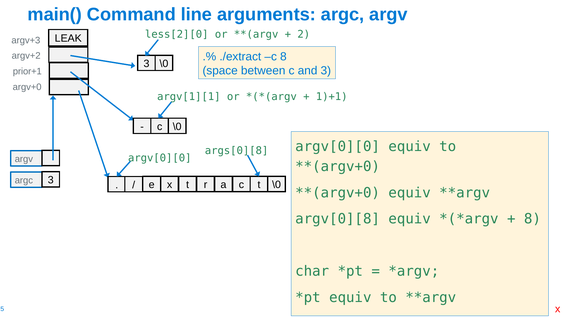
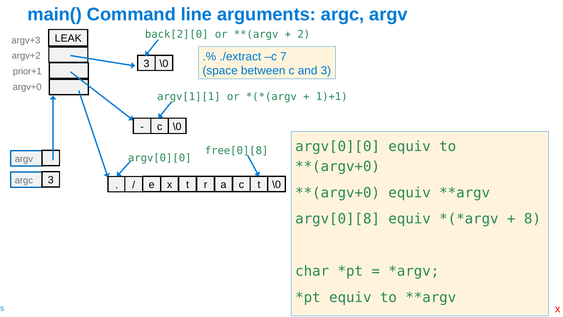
less[2][0: less[2][0 -> back[2][0 (177, 34)
c 8: 8 -> 7 (283, 57)
args[0][8: args[0][8 -> free[0][8 (237, 151)
